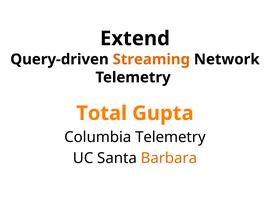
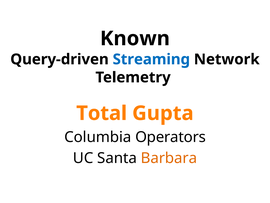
Extend: Extend -> Known (135, 38)
Streaming colour: orange -> blue (151, 59)
Columbia Telemetry: Telemetry -> Operators (171, 137)
